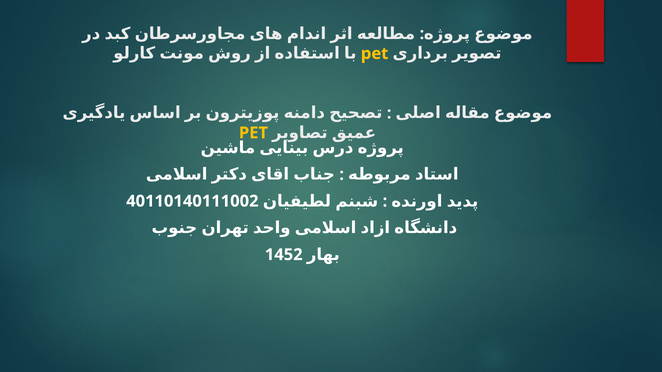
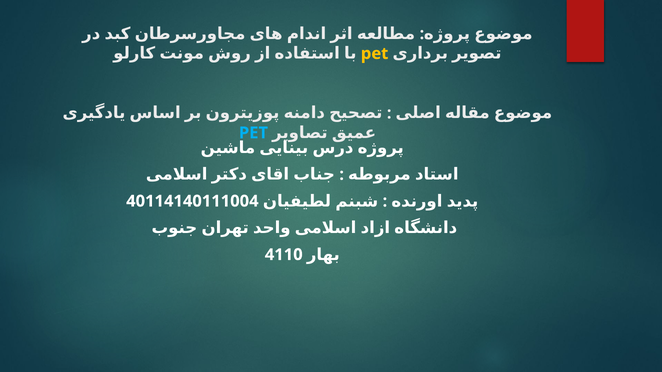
PET colour: yellow -> light blue (253, 133)
40110140111002: 40110140111002 -> 40114140111004 (192, 201)
1452: 1452 -> 4110 (284, 255)
